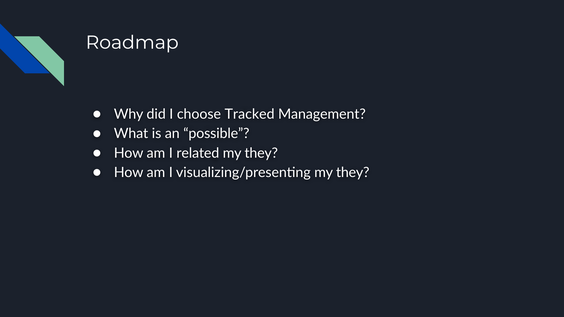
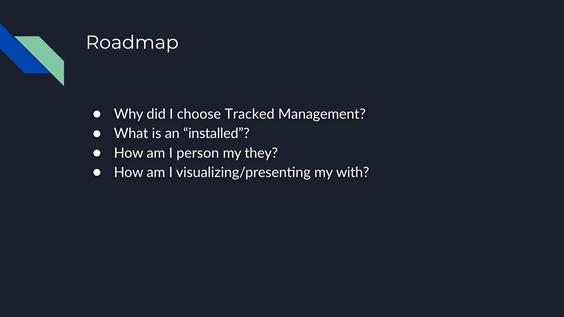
possible: possible -> installed (216, 134)
related: related -> person (198, 153)
visualizing/presenting my they: they -> with (353, 173)
